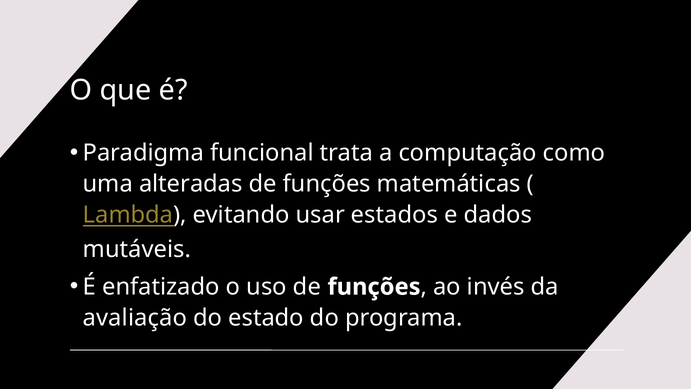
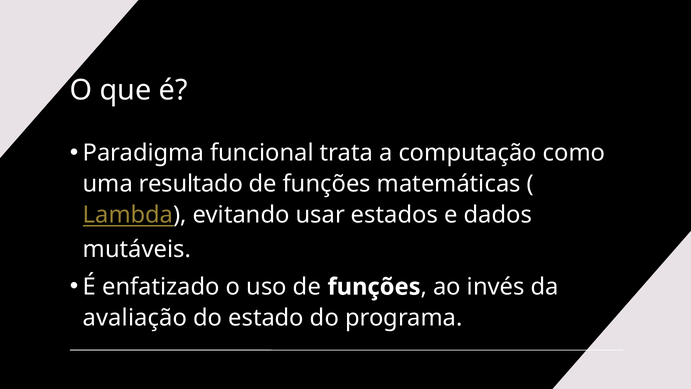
alteradas: alteradas -> resultado (191, 184)
